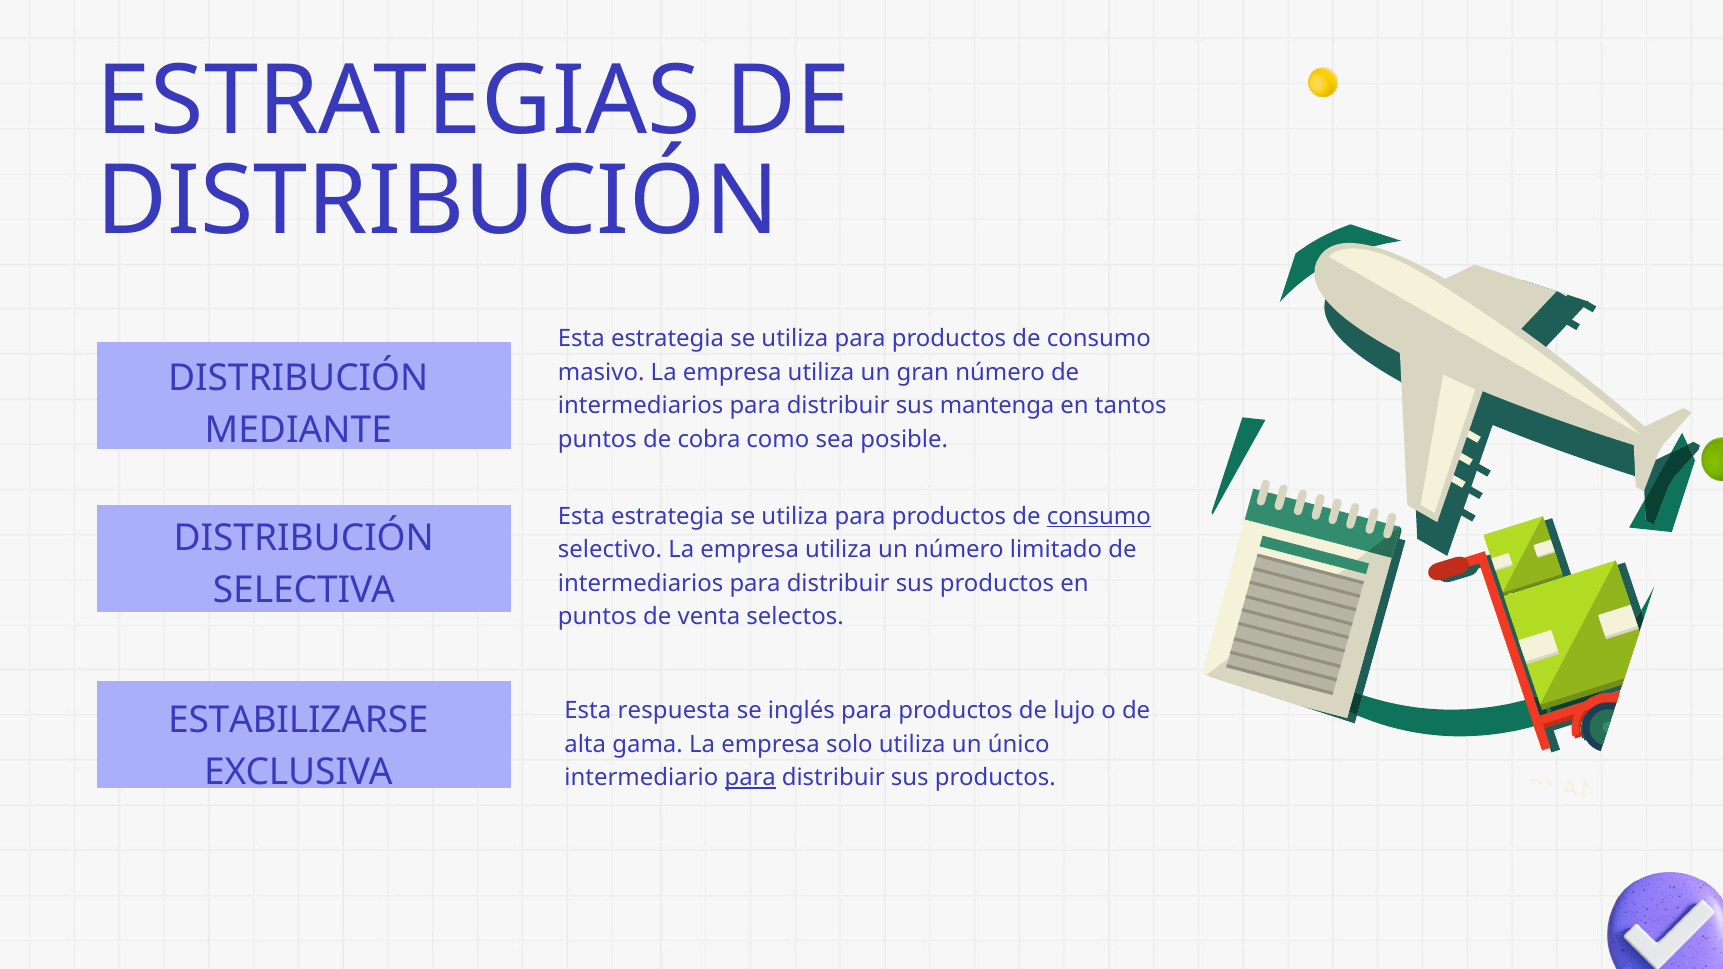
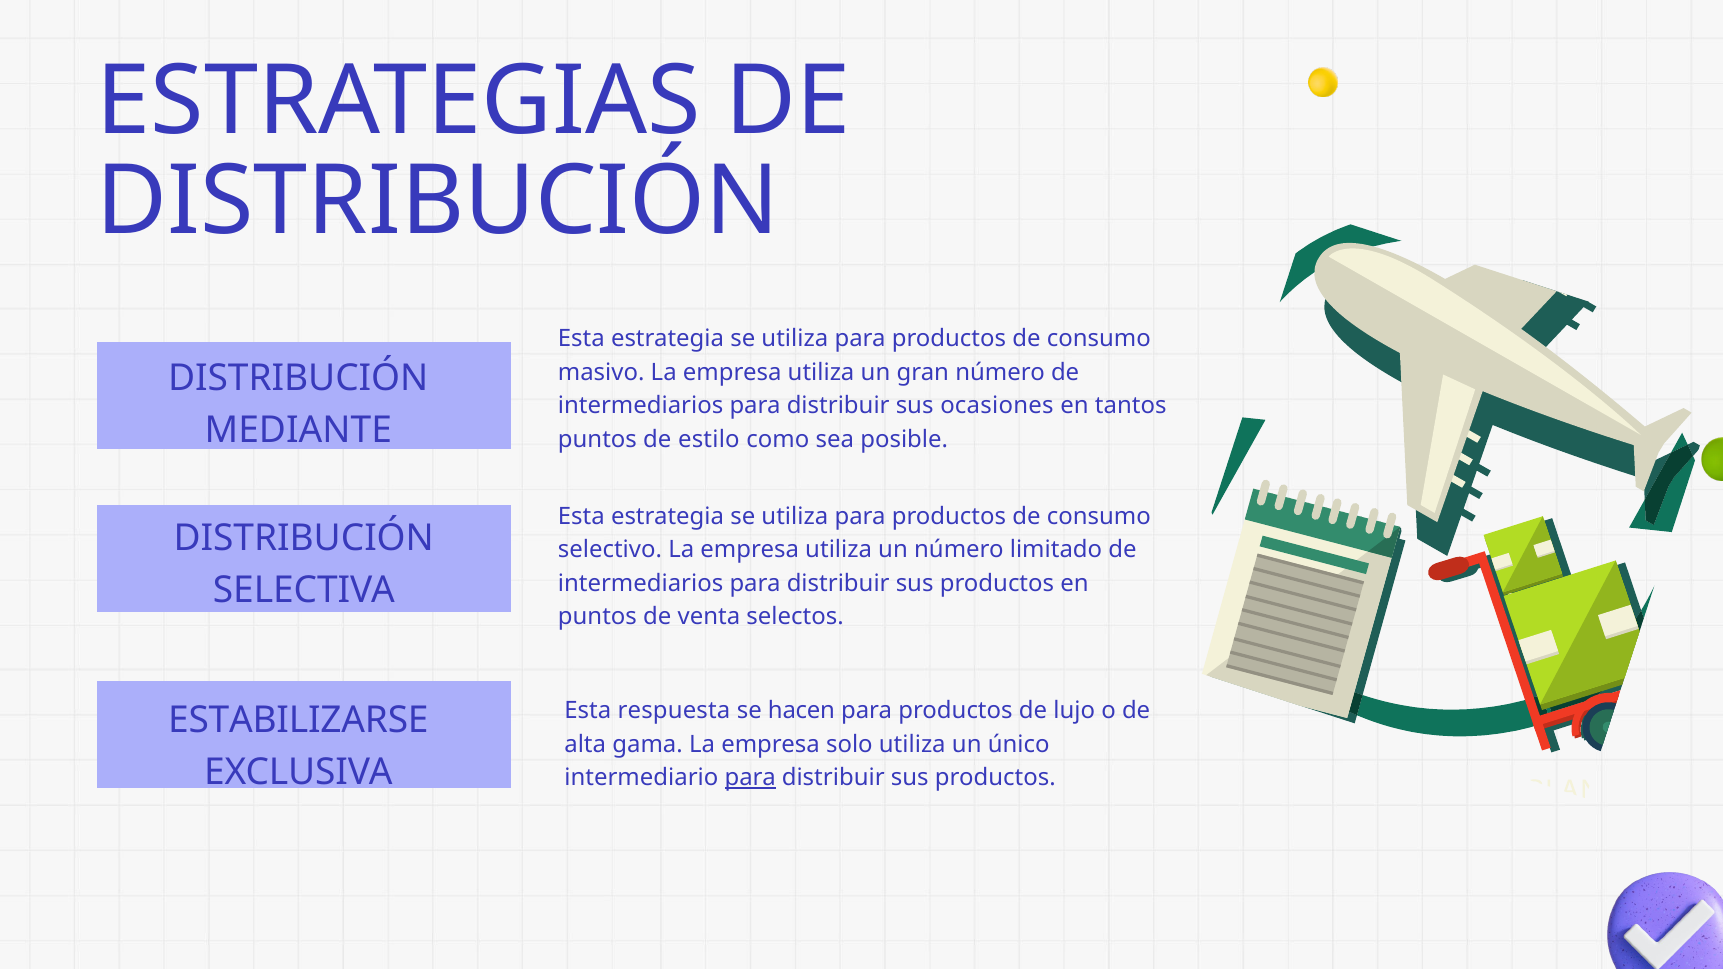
mantenga: mantenga -> ocasiones (997, 406)
cobra: cobra -> estilo (709, 439)
consumo underline: present -> none (1099, 516)
inglés: inglés -> hacen (801, 711)
